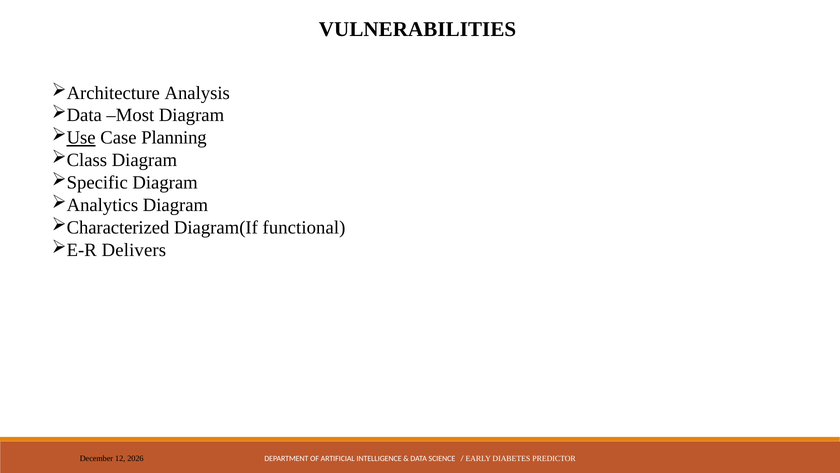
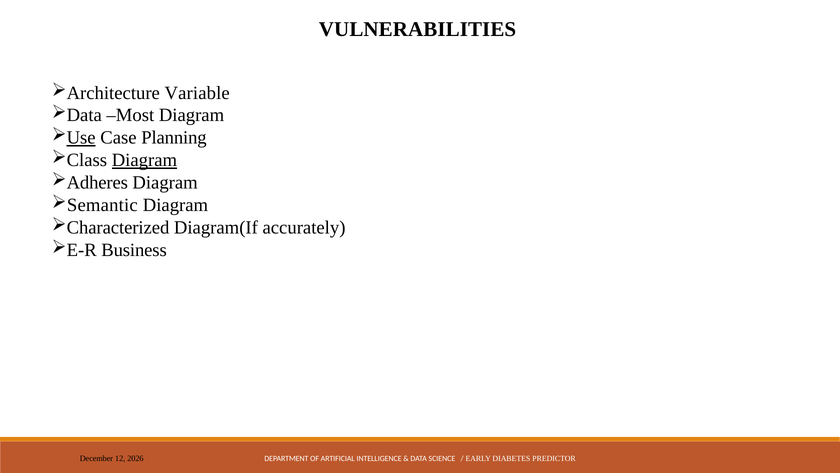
Analysis: Analysis -> Variable (197, 93)
Diagram underline: none -> present (144, 160)
Specific: Specific -> Adheres (97, 182)
Analytics: Analytics -> Semantic (102, 205)
functional: functional -> accurately (304, 227)
Delivers: Delivers -> Business (134, 250)
